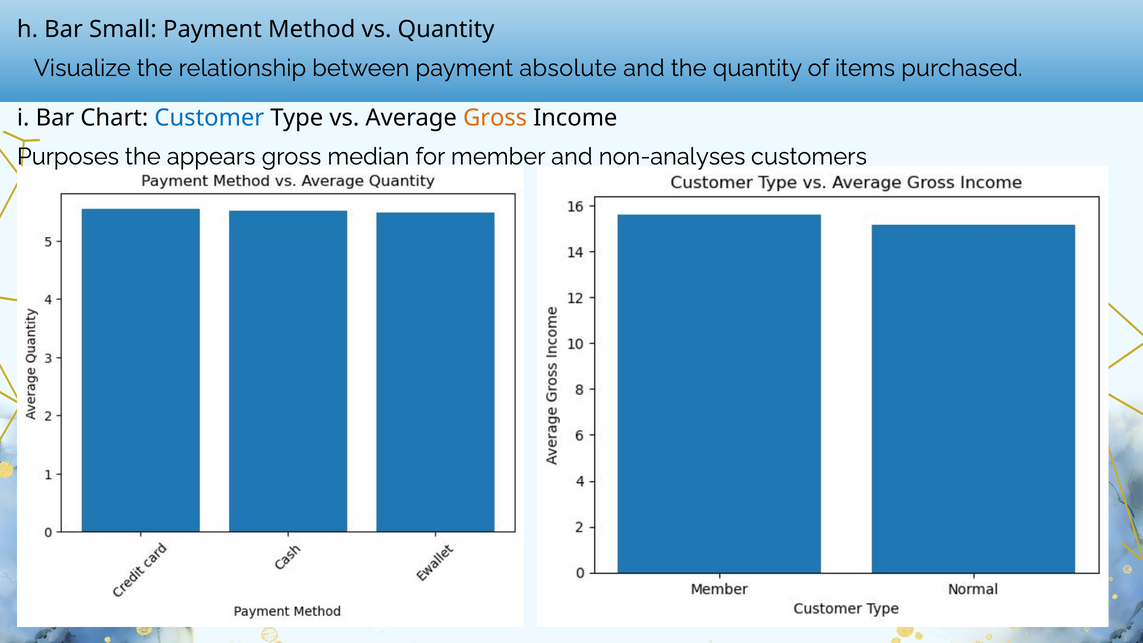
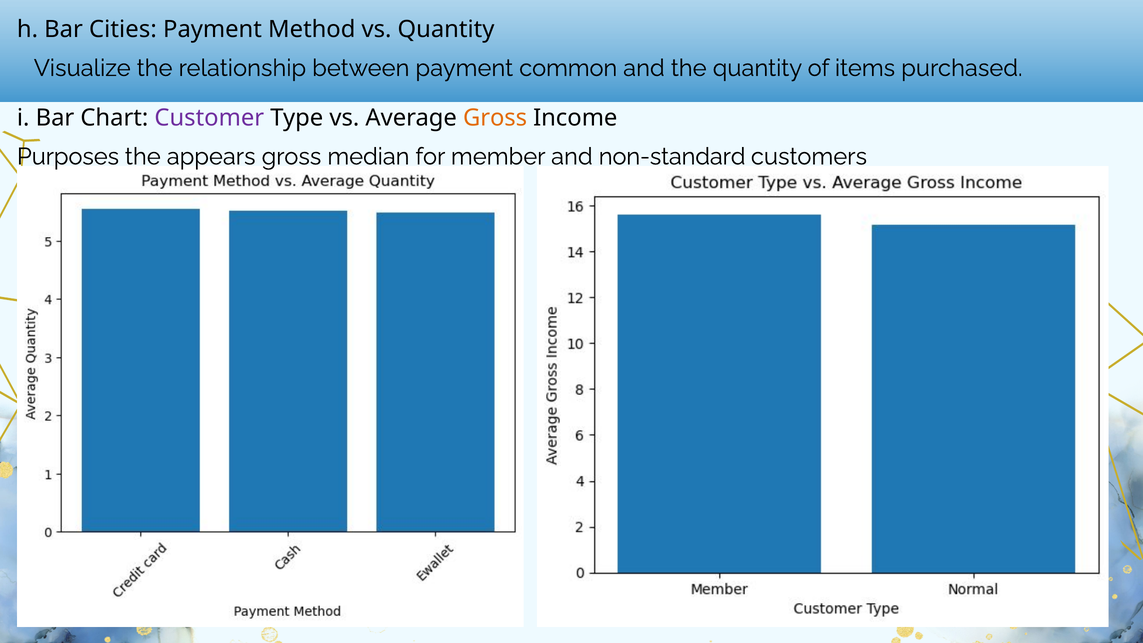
Small: Small -> Cities (123, 29)
absolute: absolute -> common (568, 68)
Customer colour: blue -> purple (209, 118)
non-analyses: non-analyses -> non-standard (672, 157)
